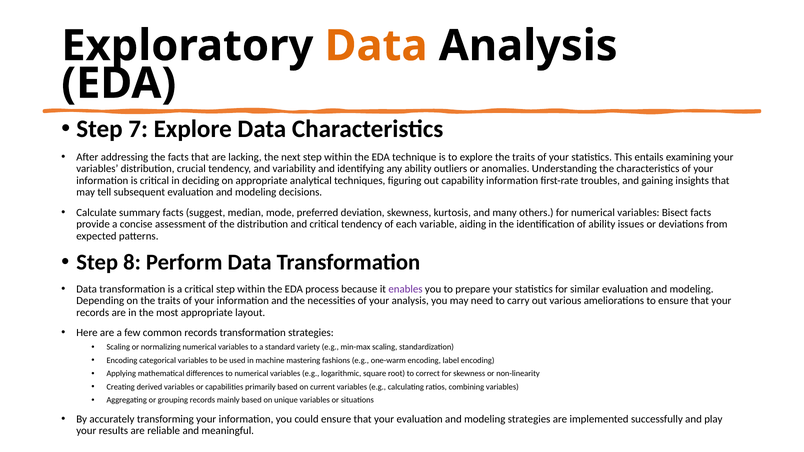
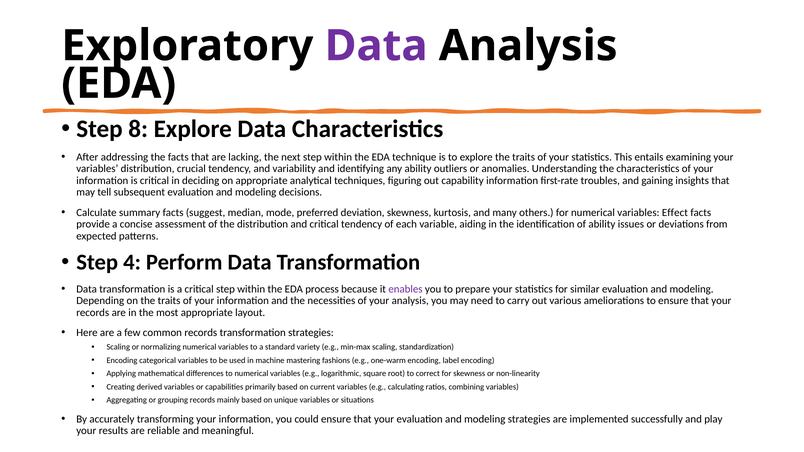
Data colour: orange -> purple (376, 46)
7: 7 -> 8 (138, 129)
Bisect: Bisect -> Effect (675, 213)
8: 8 -> 4 (132, 263)
